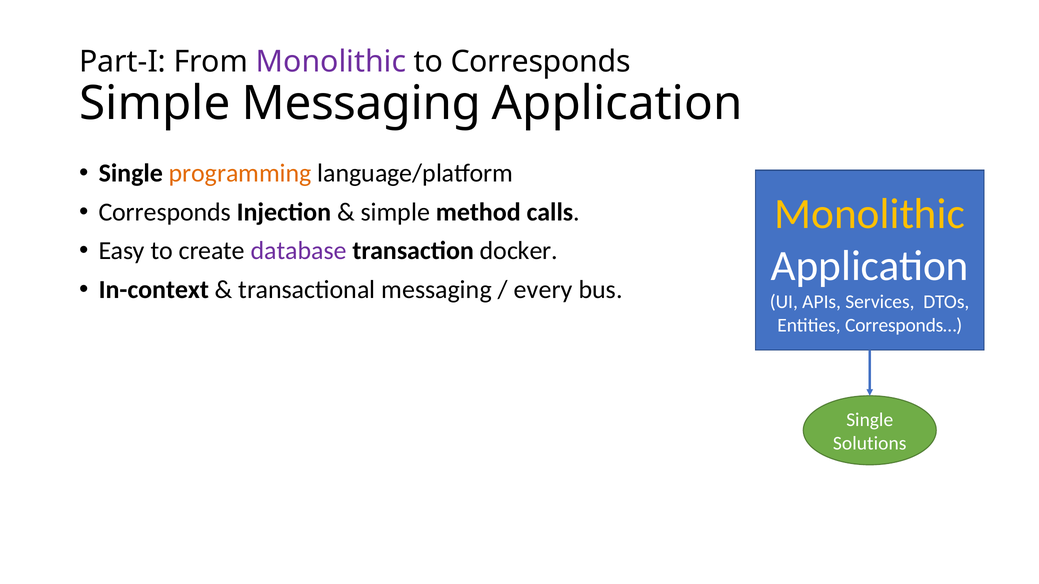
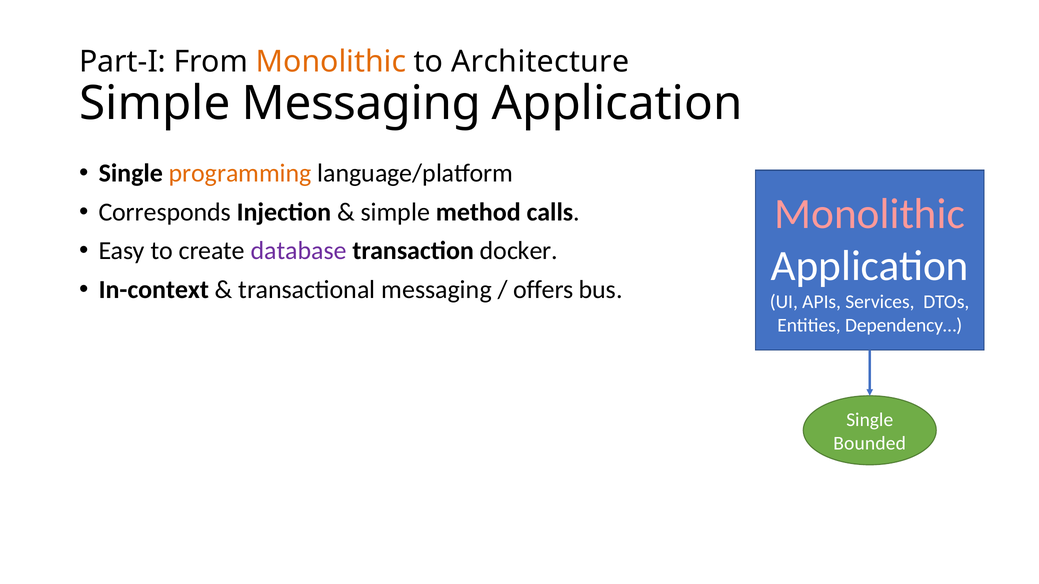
Monolithic colour: purple -> orange (331, 62)
to Corresponds: Corresponds -> Architecture (540, 62)
Monolithic colour: yellow -> pink (870, 214)
every: every -> offers (543, 290)
Corresponds…: Corresponds… -> Dependency… (904, 325)
Solutions: Solutions -> Bounded (870, 444)
